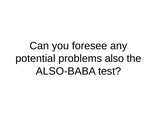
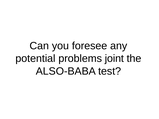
also: also -> joint (114, 59)
